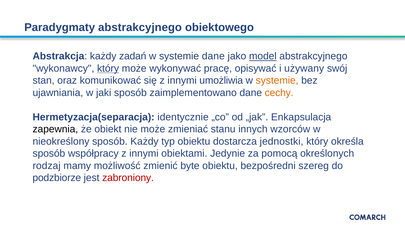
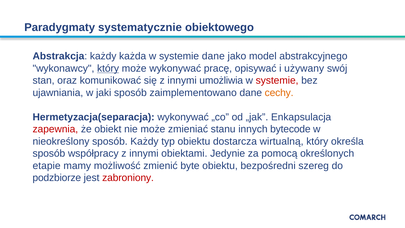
Paradygmaty abstrakcyjnego: abstrakcyjnego -> systematycznie (140, 28)
zadań: zadań -> każda (133, 56)
model underline: present -> none (263, 56)
systemie colour: orange -> red (277, 81)
Hermetyzacja(separacja identycznie: identycznie -> wykonywać (183, 117)
zapewnia colour: black -> red (55, 129)
wzorców: wzorców -> bytecode (290, 129)
jednostki: jednostki -> wirtualną (282, 141)
rodzaj: rodzaj -> etapie (47, 166)
